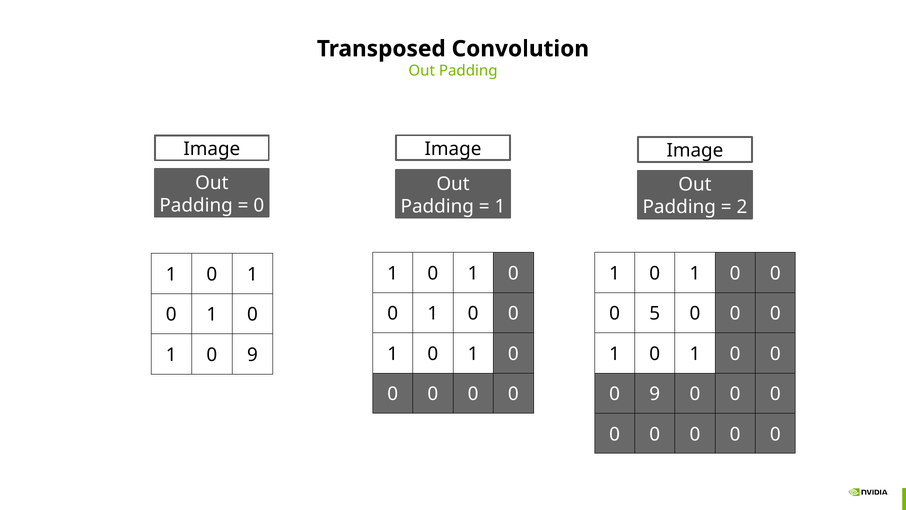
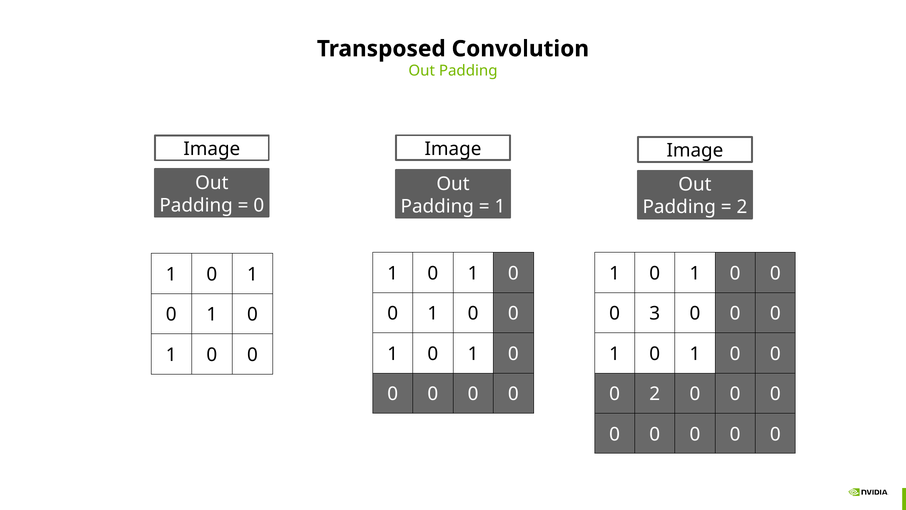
5: 5 -> 3 (655, 314)
9: 9 -> 0 (252, 355)
9: 9 -> 2 (655, 394)
